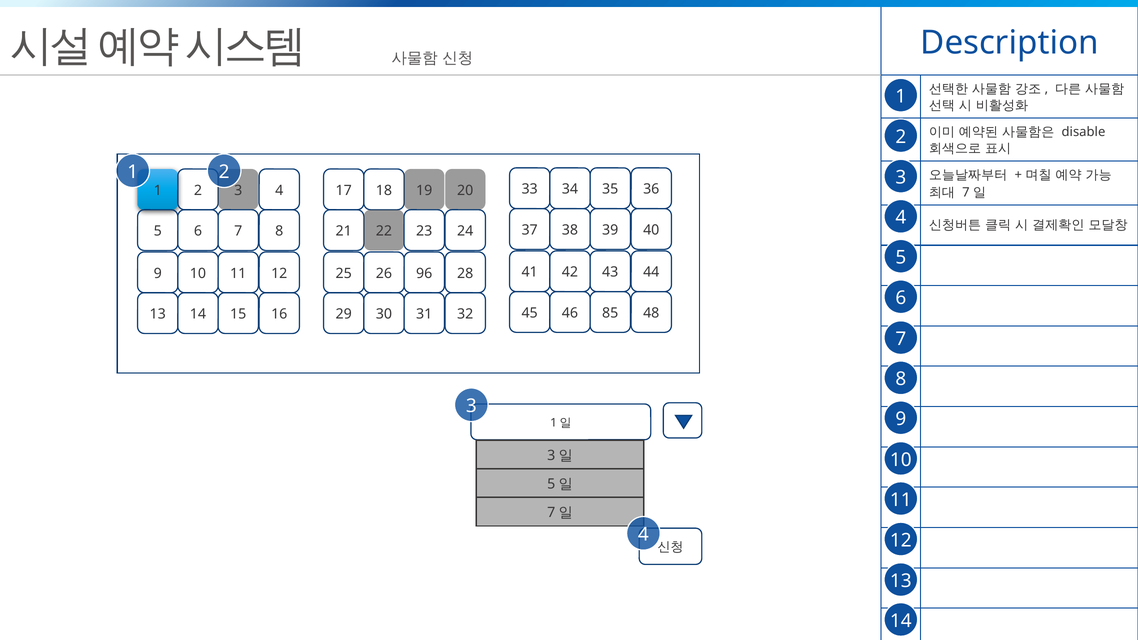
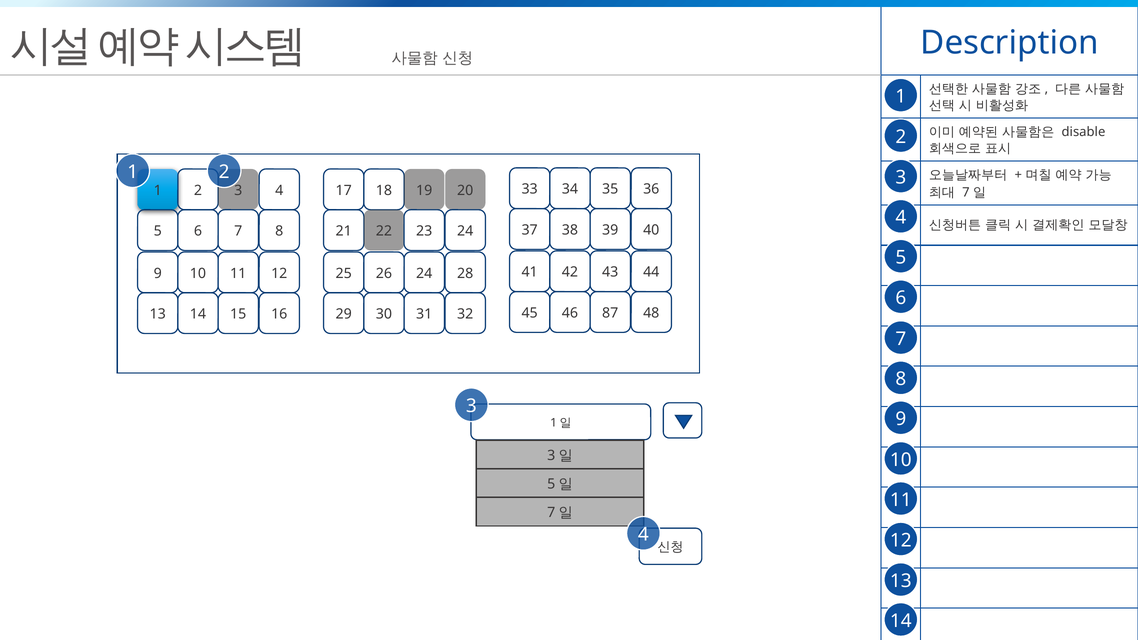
26 96: 96 -> 24 (424, 273)
85: 85 -> 87 (610, 313)
